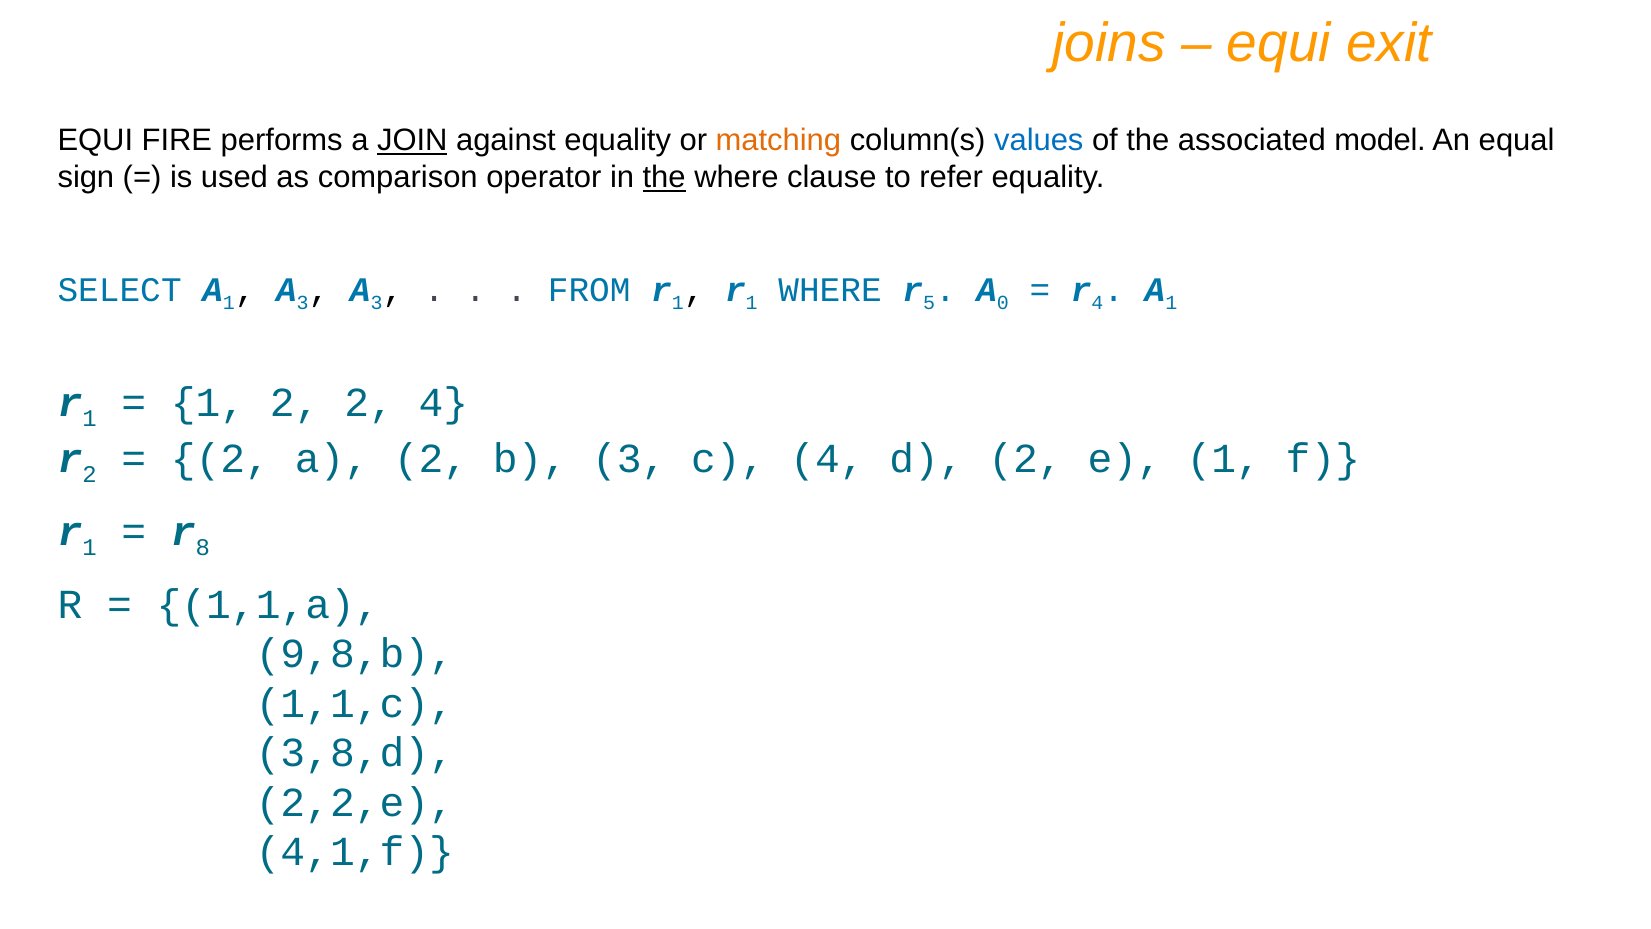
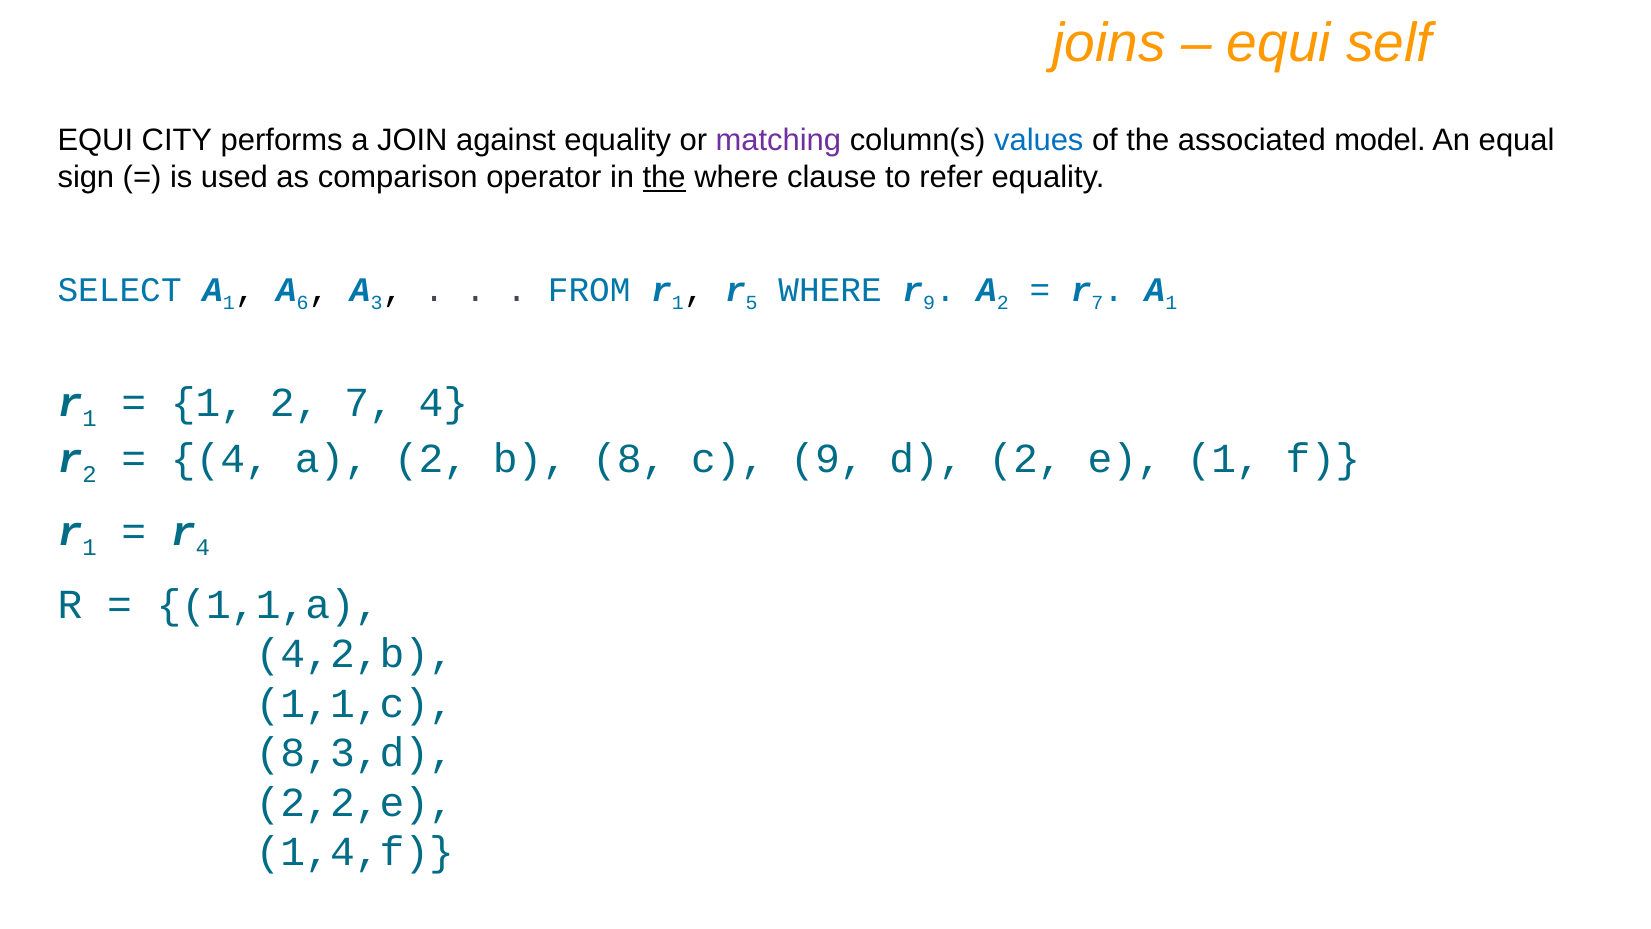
exit: exit -> self (1389, 43)
FIRE: FIRE -> CITY (177, 140)
JOIN underline: present -> none (412, 140)
matching colour: orange -> purple (778, 140)
3: 3 -> 6 (303, 303)
1: 1 -> 5 (752, 303)
r 5: 5 -> 9 (929, 303)
0: 0 -> 2 (1003, 303)
r 4: 4 -> 7 (1097, 303)
2 2: 2 -> 7 (369, 402)
2: 2 -> 4 (220, 459)
b 3: 3 -> 8 (629, 459)
c 4: 4 -> 9 (827, 459)
r 8: 8 -> 4 (203, 548)
9,8,b: 9,8,b -> 4,2,b (355, 654)
3,8,d: 3,8,d -> 8,3,d (355, 753)
4,1,f: 4,1,f -> 1,4,f (355, 852)
